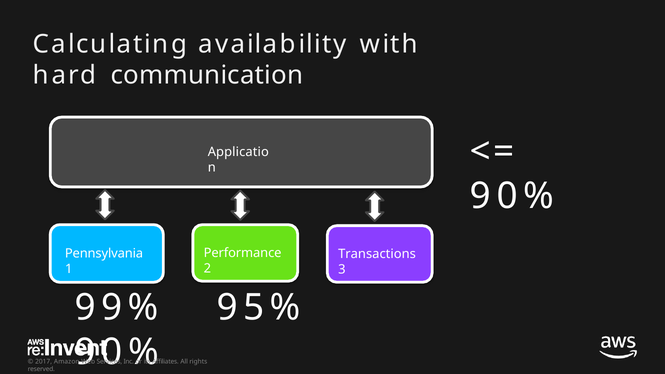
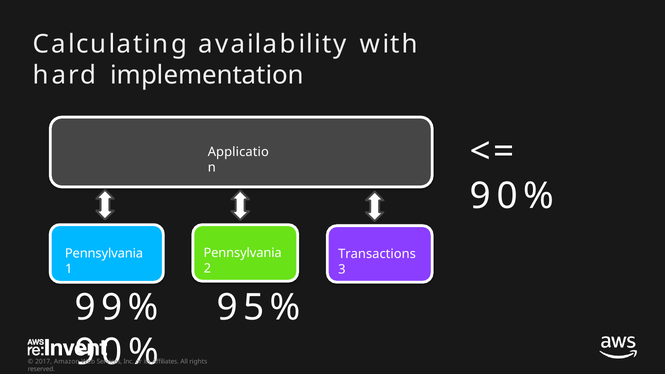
communication: communication -> implementation (207, 75)
Performance: Performance -> Pennsylvania (243, 253)
